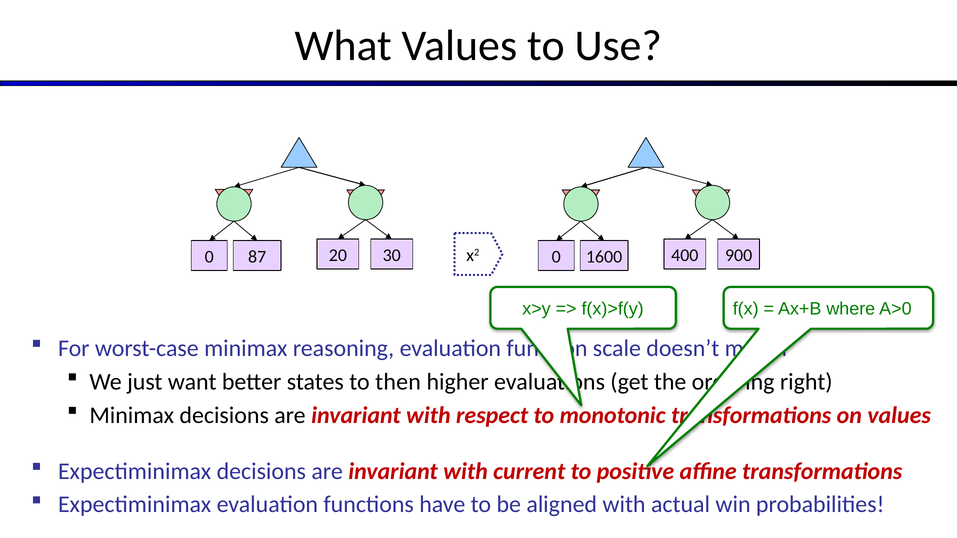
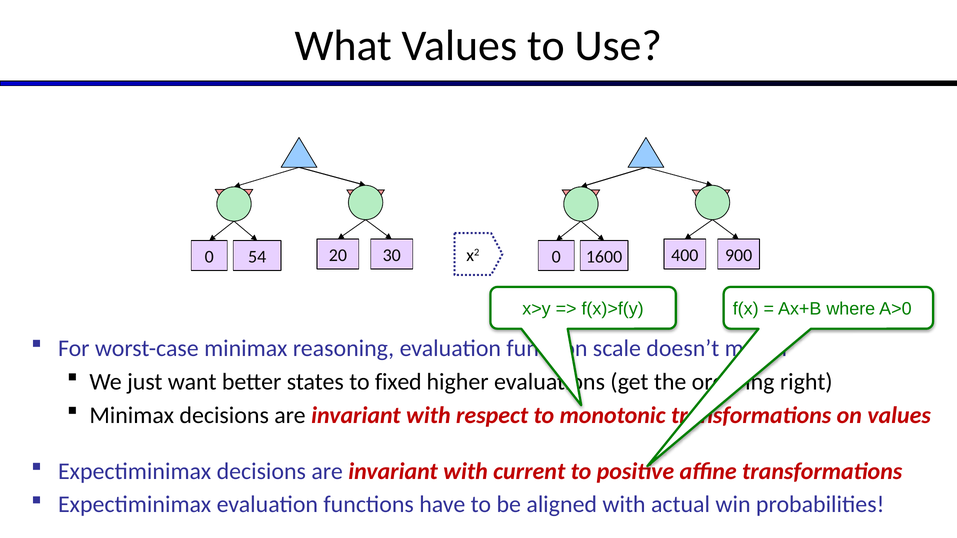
87: 87 -> 54 (257, 257)
then: then -> fixed (398, 382)
